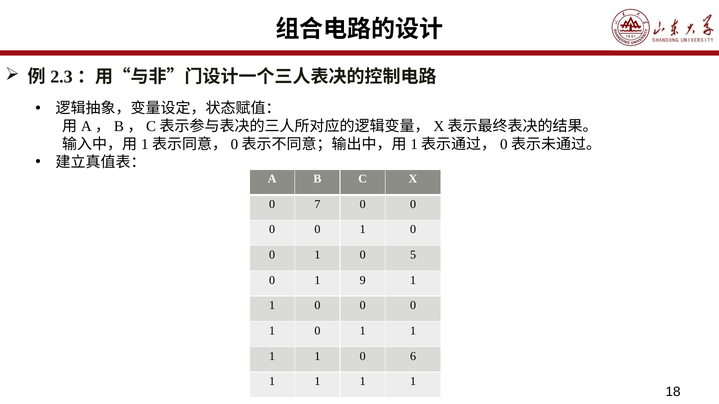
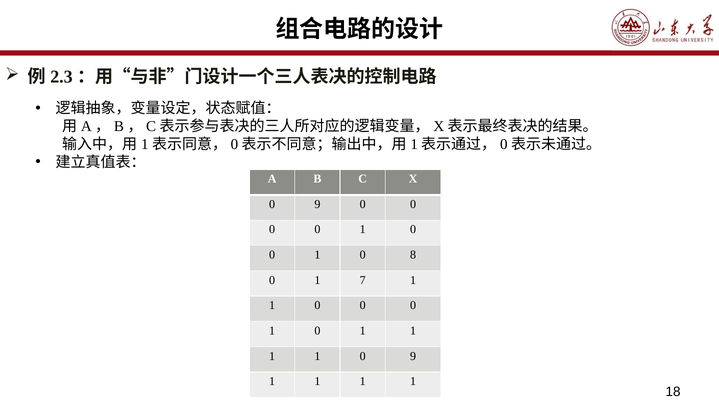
7: 7 -> 9 (317, 204)
5: 5 -> 8 (413, 255)
9: 9 -> 7 (363, 280)
1 0 6: 6 -> 9 (413, 357)
